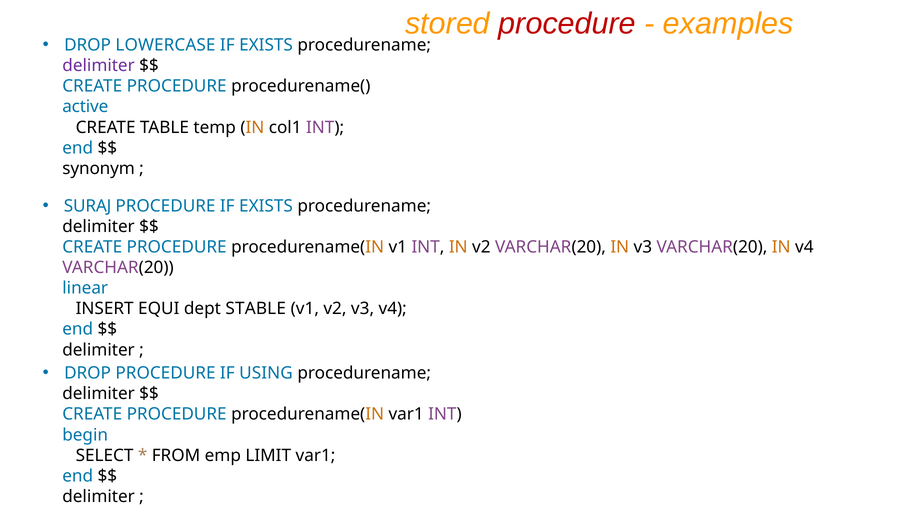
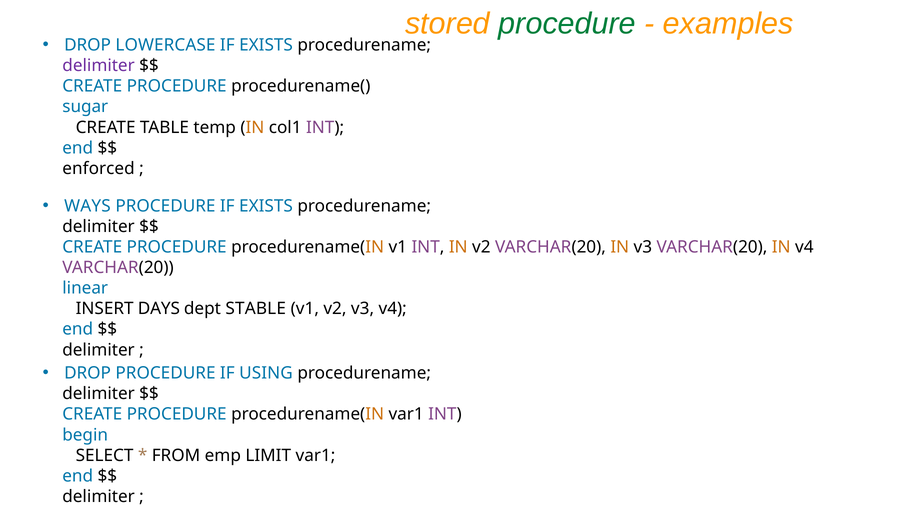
procedure colour: red -> green (567, 24)
active: active -> sugar (85, 107)
synonym: synonym -> enforced (99, 169)
SURAJ: SURAJ -> WAYS (87, 206)
EQUI: EQUI -> DAYS (159, 309)
